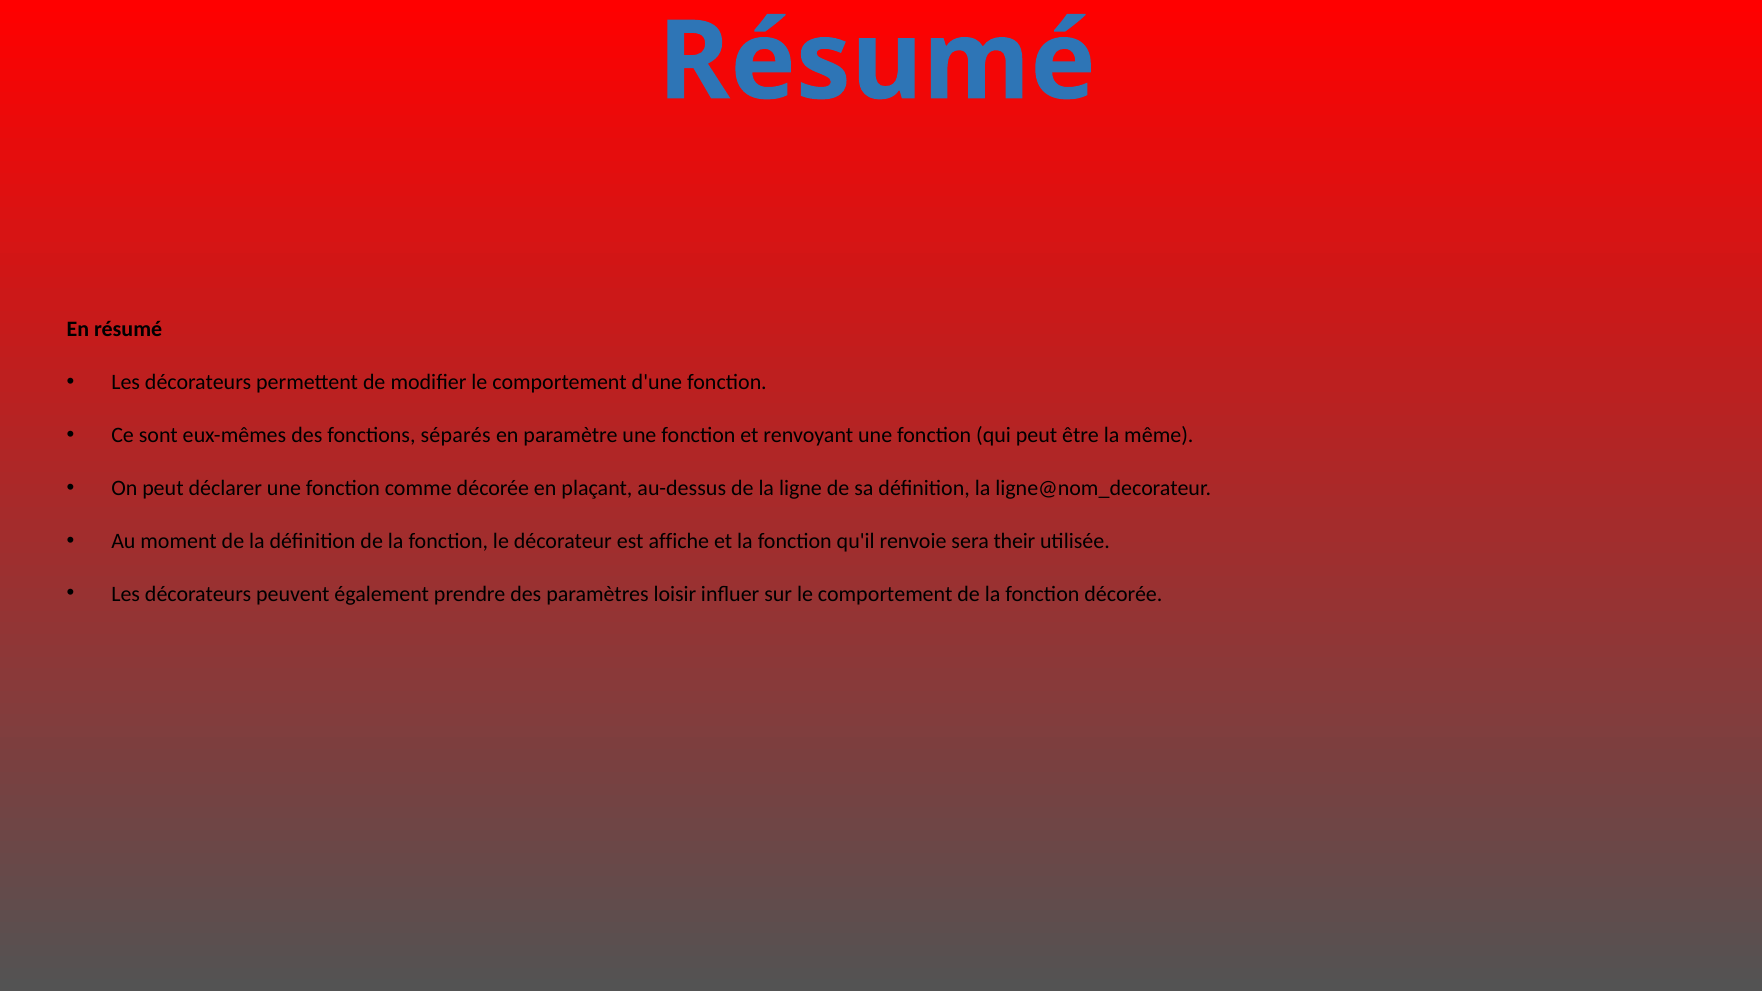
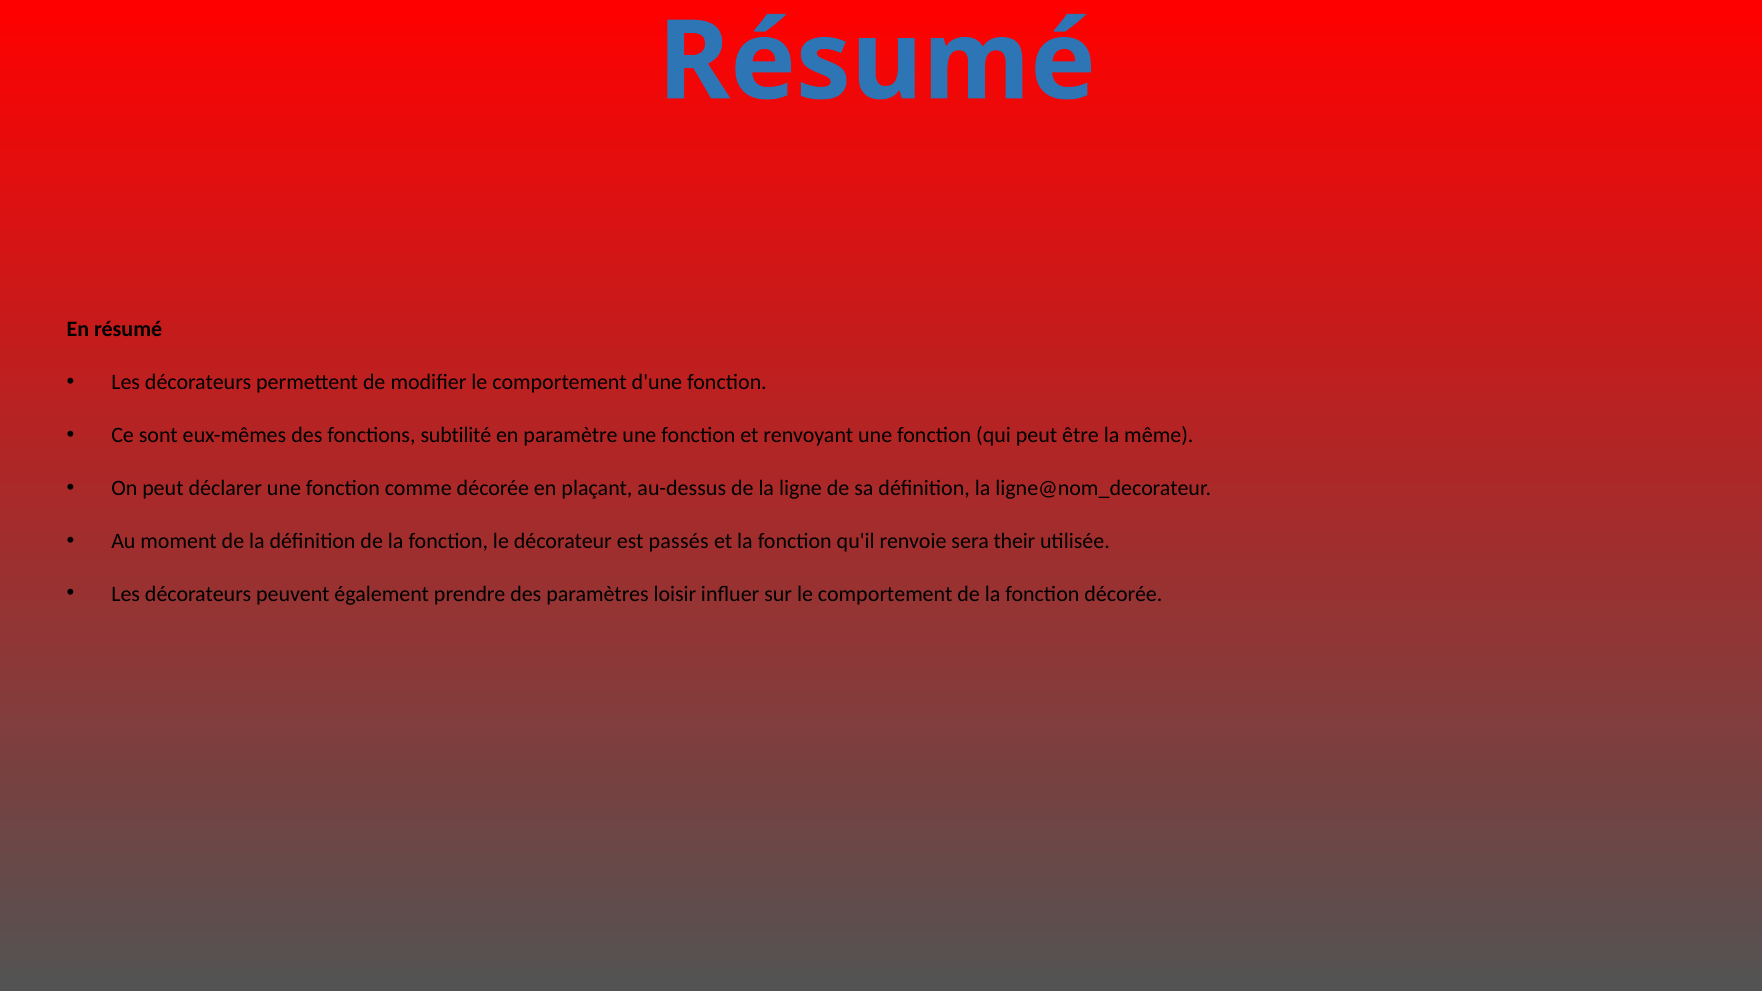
séparés: séparés -> subtilité (456, 435)
affiche: affiche -> passés (679, 541)
